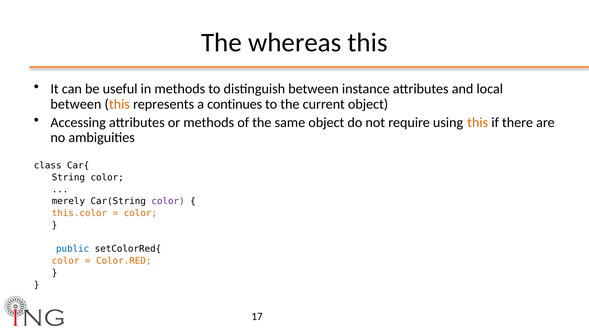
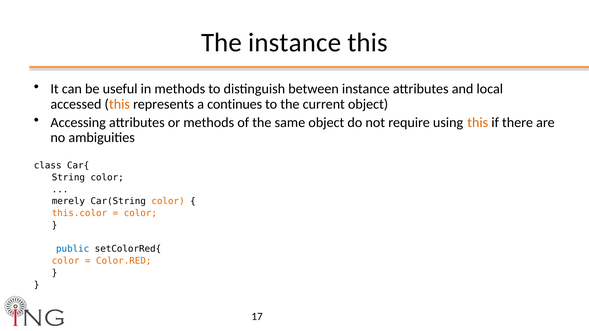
The whereas: whereas -> instance (295, 43)
between: between -> accessed (76, 104)
color colour: purple -> orange (168, 201)
